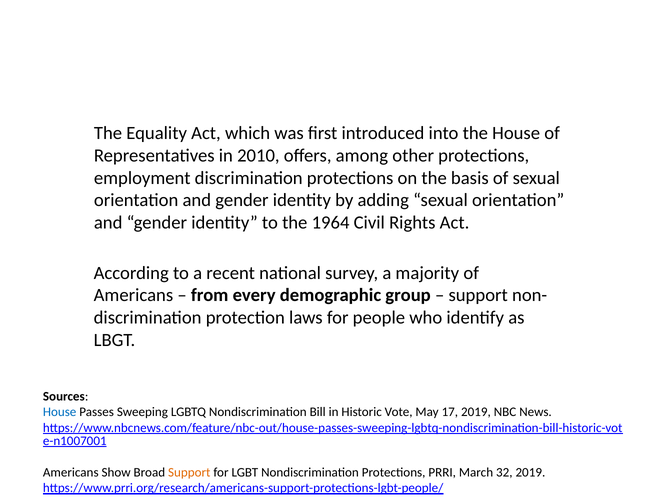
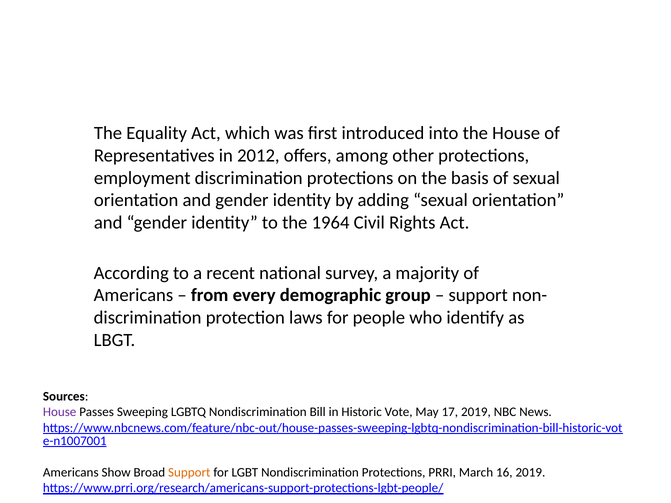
2010: 2010 -> 2012 (258, 156)
House colour: blue -> purple (60, 412)
32: 32 -> 16 (504, 473)
